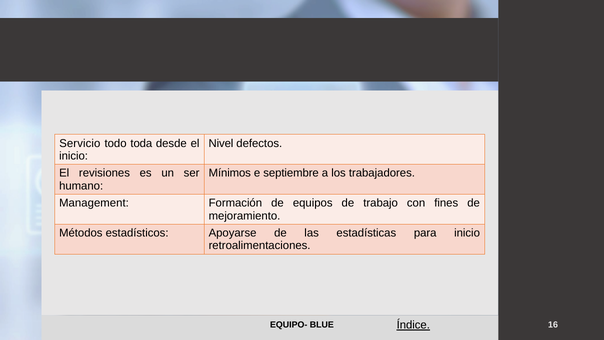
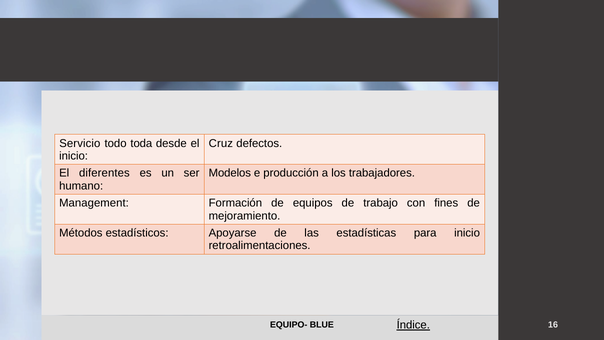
Nivel: Nivel -> Cruz (221, 143)
revisiones: revisiones -> diferentes (104, 173)
Mínimos: Mínimos -> Modelos (230, 173)
septiembre: septiembre -> producción (291, 173)
